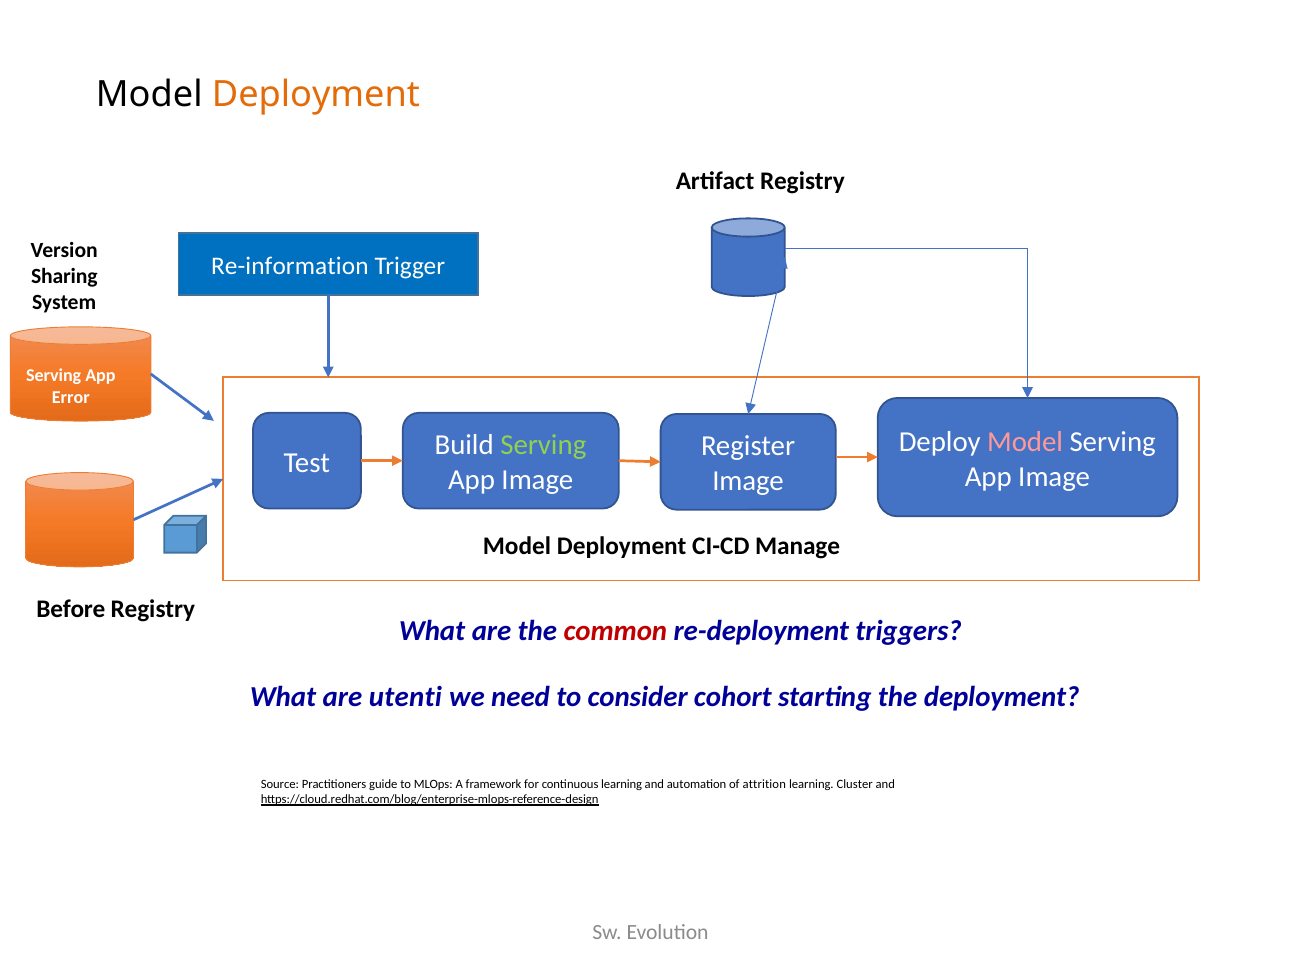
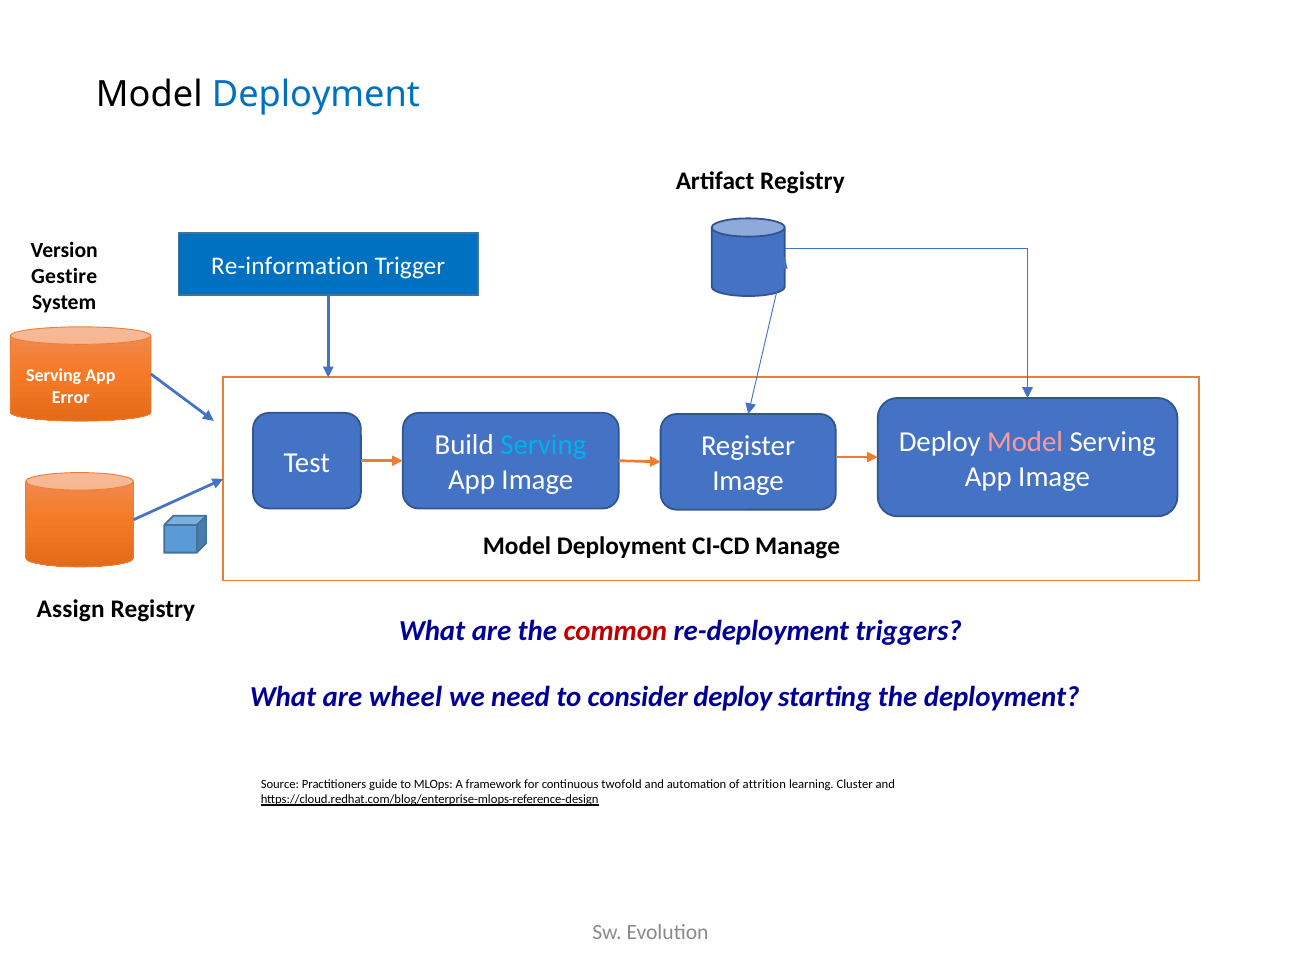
Deployment colour: orange -> blue (316, 94)
Sharing: Sharing -> Gestire (64, 276)
Serving colour: light green -> light blue (543, 445)
Before: Before -> Assign (71, 609)
utenti: utenti -> wheel (405, 697)
consider cohort: cohort -> deploy (733, 697)
continuous learning: learning -> twofold (622, 784)
